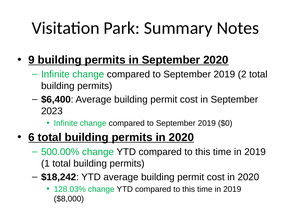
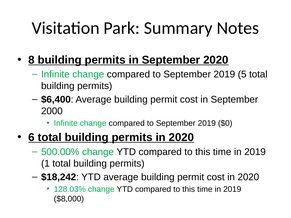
9: 9 -> 8 (32, 60)
2: 2 -> 5 (242, 74)
2023: 2023 -> 2000 (52, 111)
